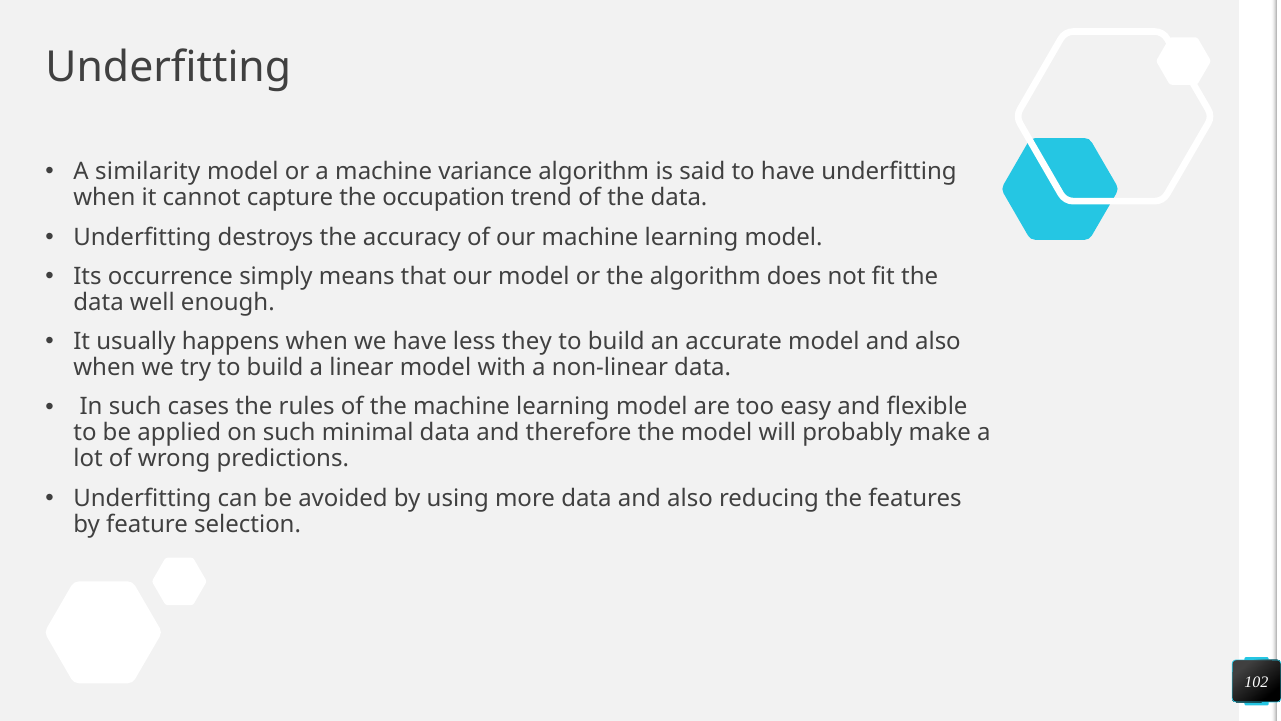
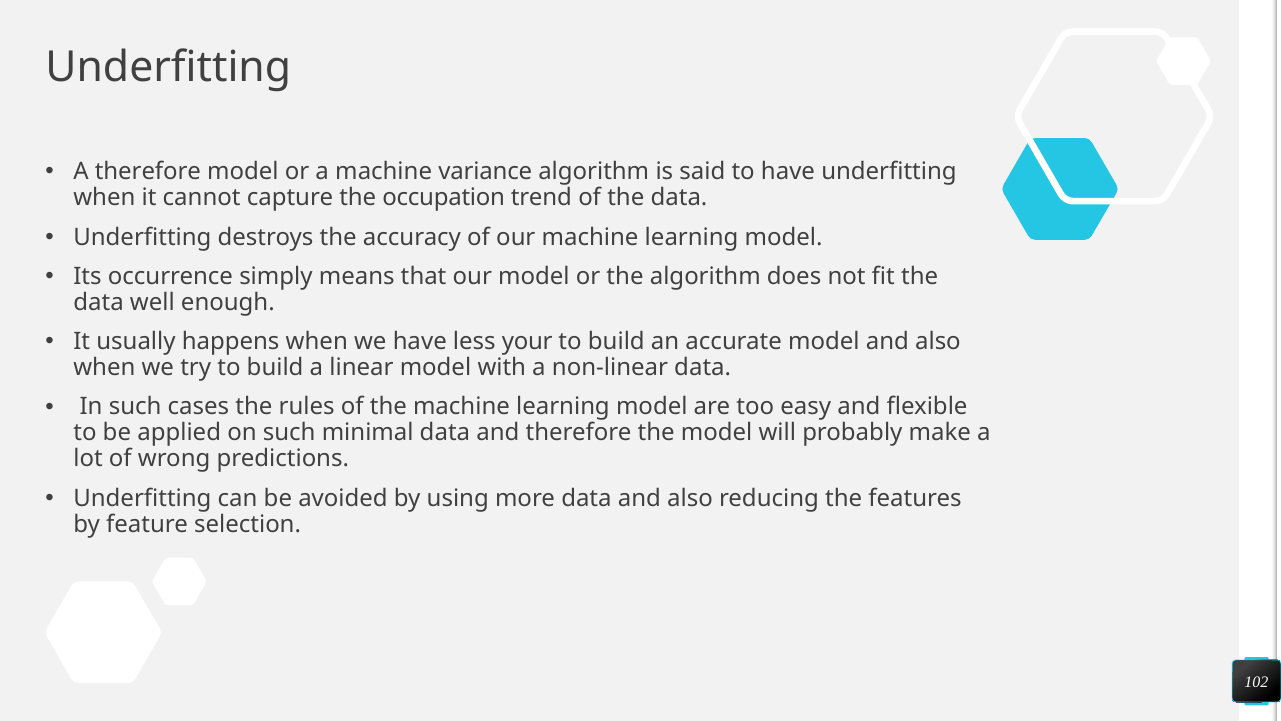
A similarity: similarity -> therefore (148, 172)
they: they -> your (527, 341)
